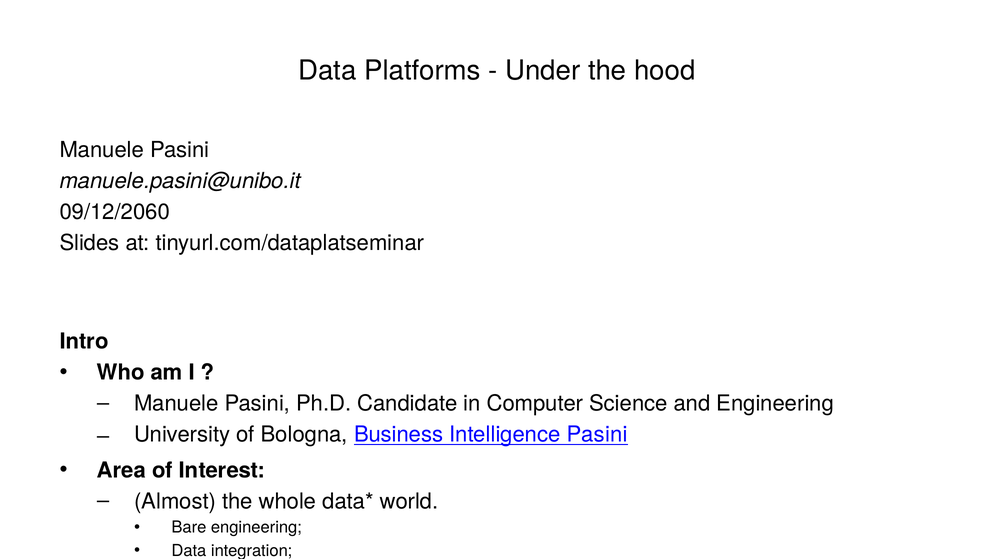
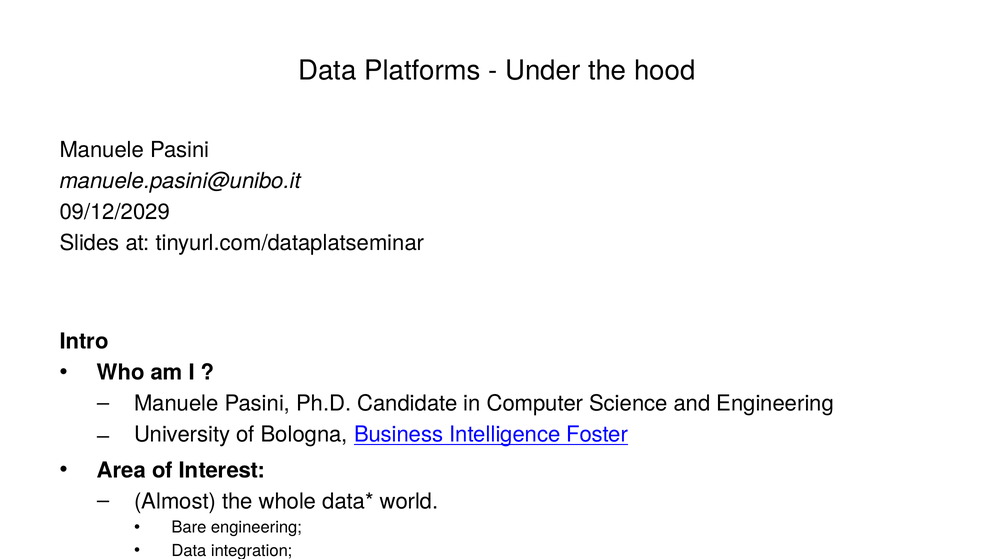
09/12/2060: 09/12/2060 -> 09/12/2029 (115, 212)
Intelligence Pasini: Pasini -> Foster (597, 435)
